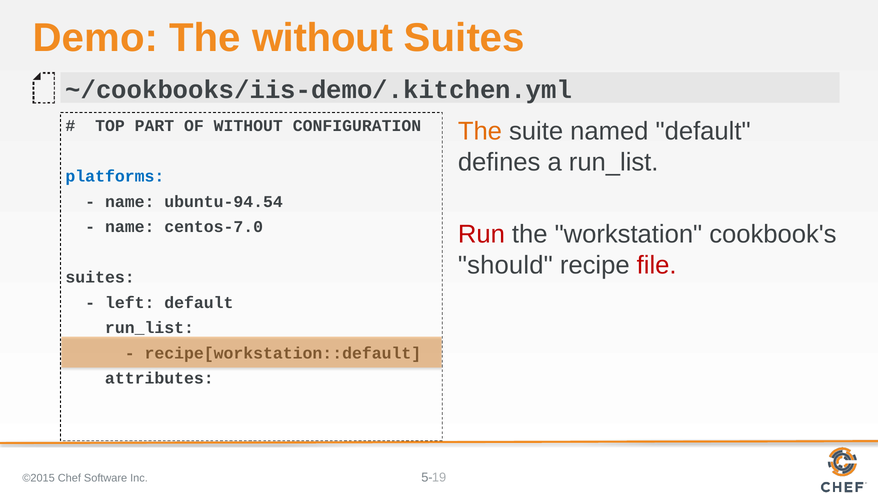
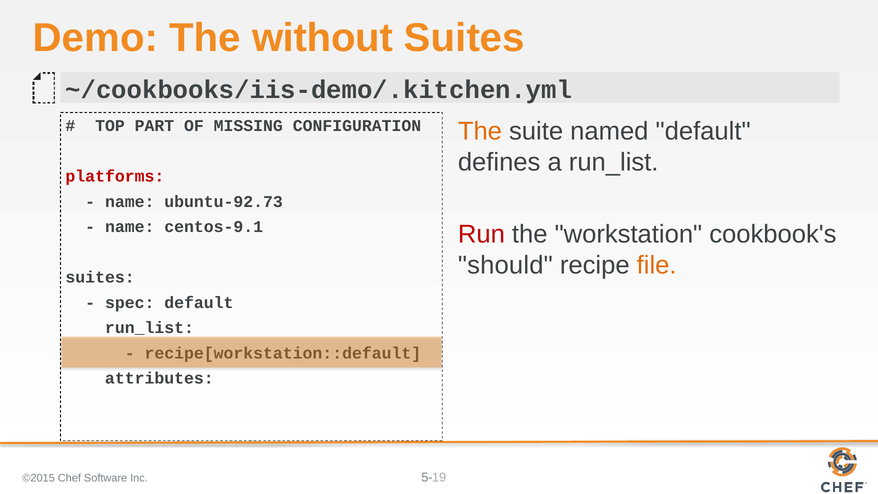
OF WITHOUT: WITHOUT -> MISSING (248, 126)
platforms colour: blue -> red (115, 176)
ubuntu-94.54: ubuntu-94.54 -> ubuntu-92.73 (224, 202)
centos-7.0: centos-7.0 -> centos-9.1 (214, 227)
file colour: red -> orange (657, 265)
left: left -> spec (130, 303)
